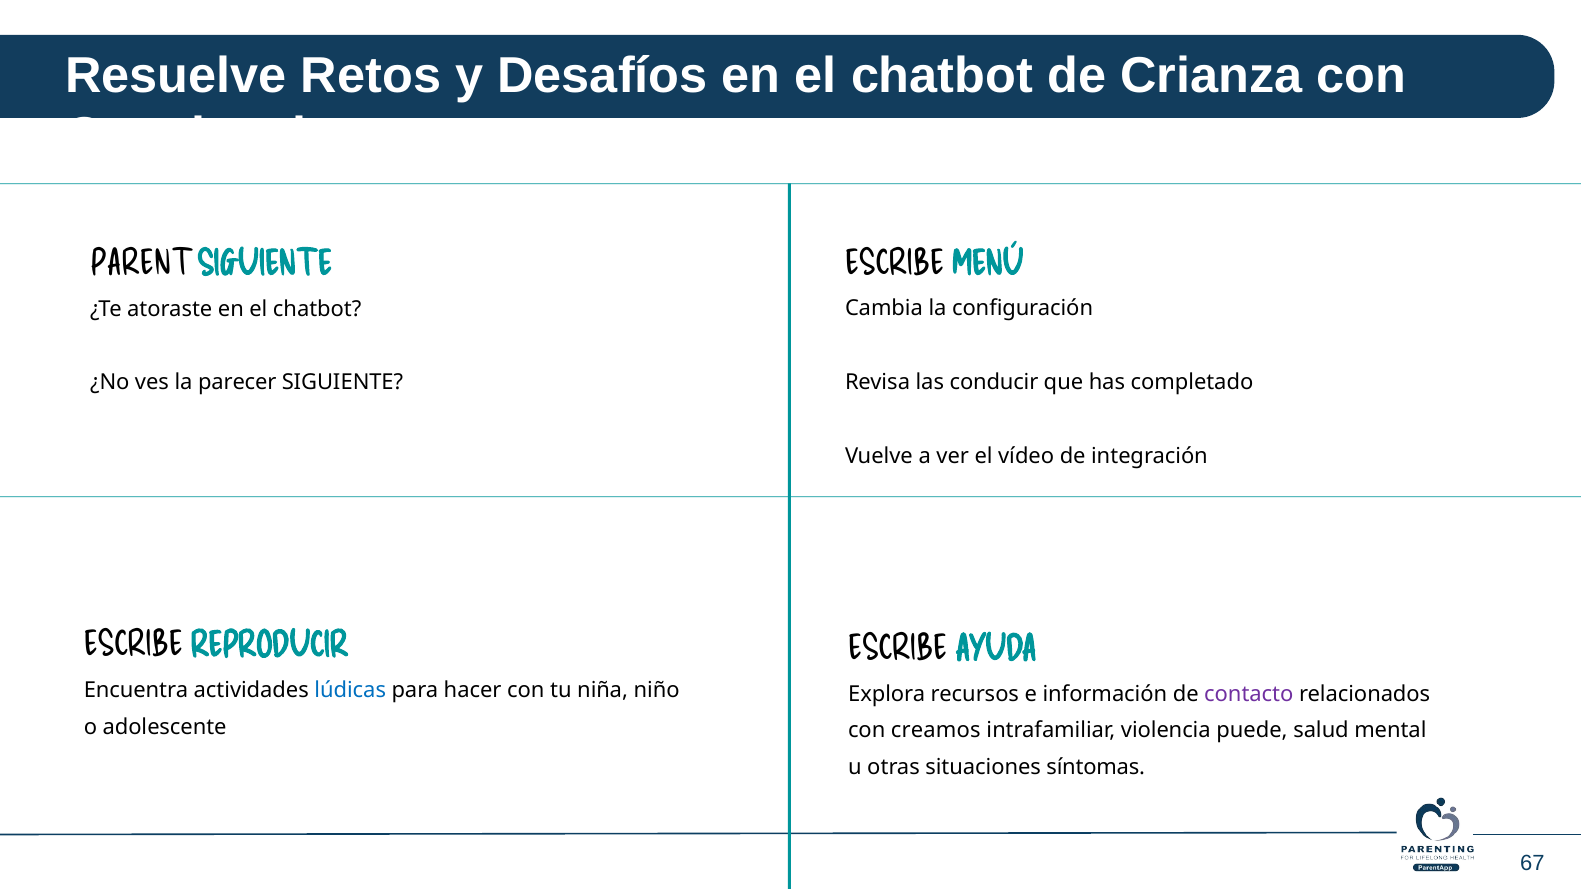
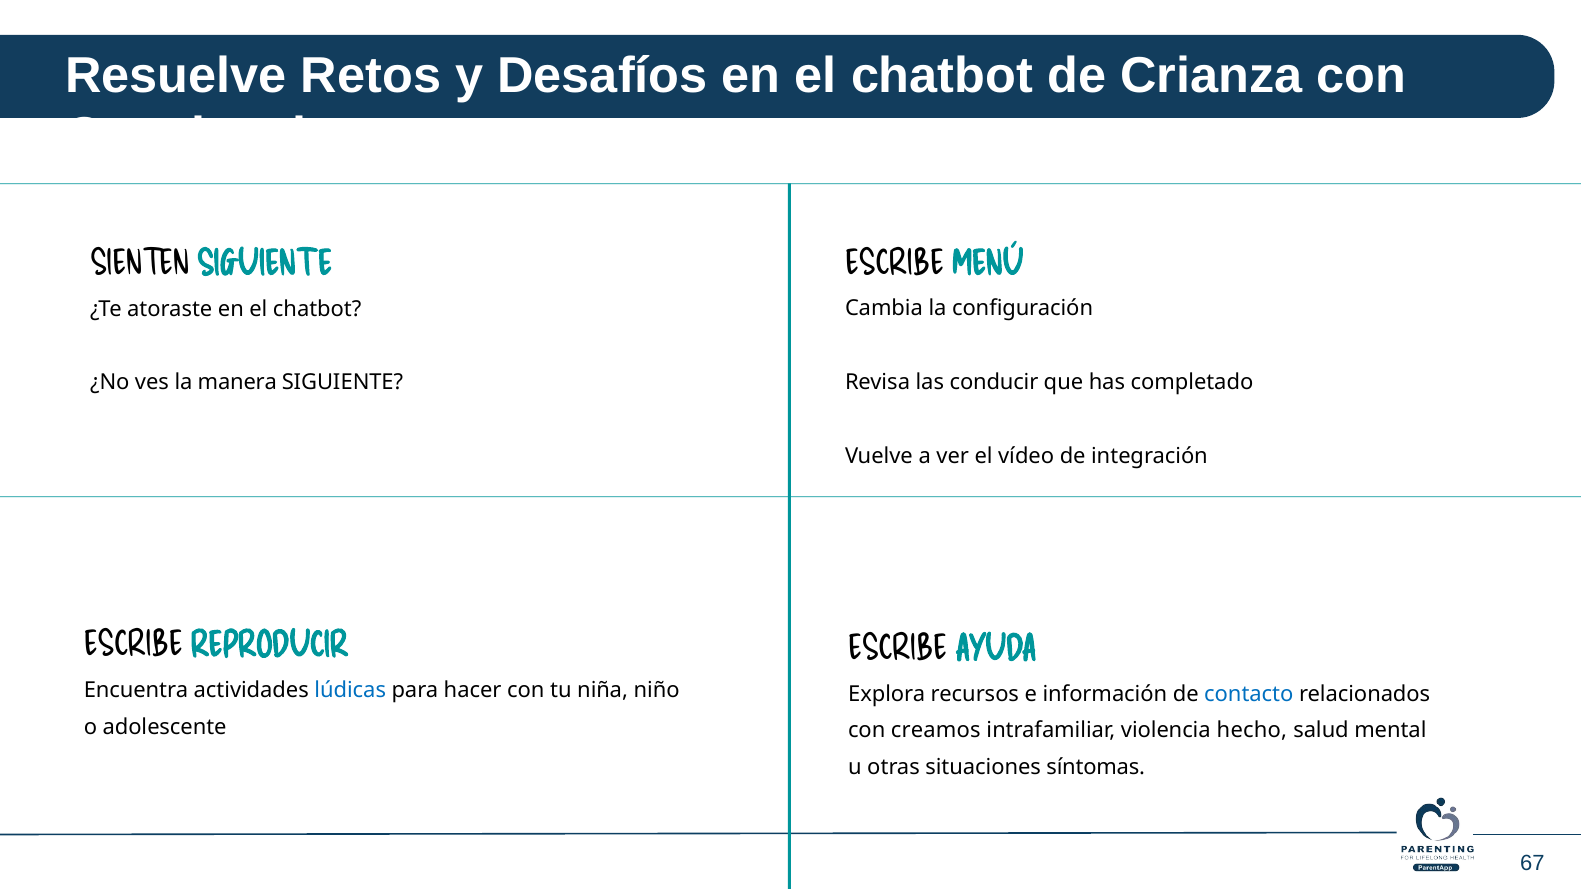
PARENT: PARENT -> SIENTEN (140, 264)
parecer: parecer -> manera (237, 383)
contacto colour: purple -> blue (1249, 694)
puede: puede -> hecho (1252, 731)
